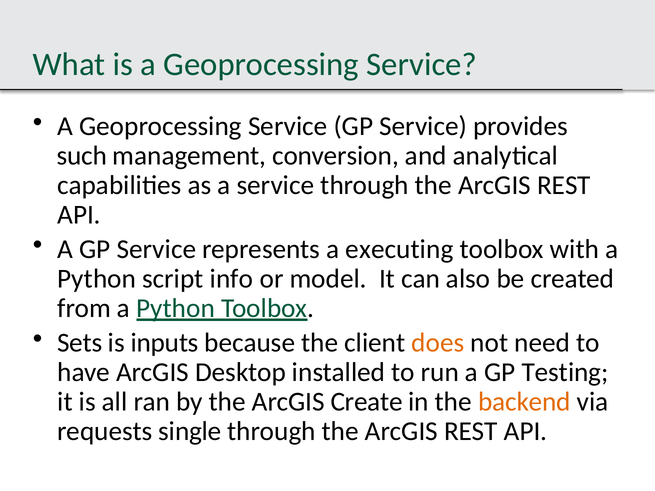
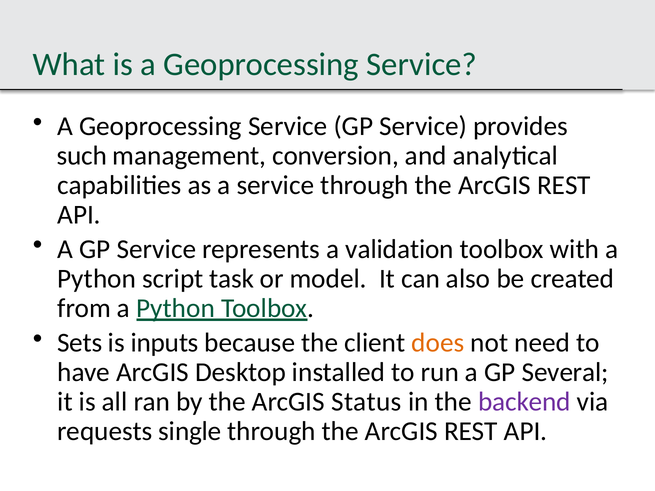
executing: executing -> validation (400, 249)
info: info -> task (232, 279)
Testing: Testing -> Several (565, 373)
Create: Create -> Status (366, 402)
backend colour: orange -> purple (524, 402)
